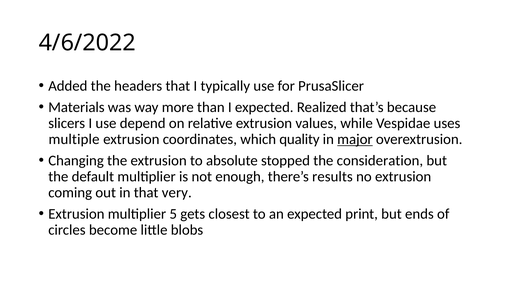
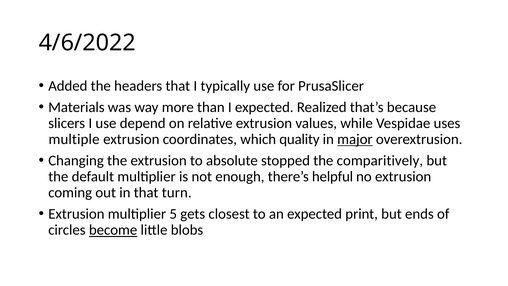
consideration: consideration -> comparitively (380, 160)
results: results -> helpful (333, 177)
very: very -> turn (177, 193)
become underline: none -> present (113, 230)
